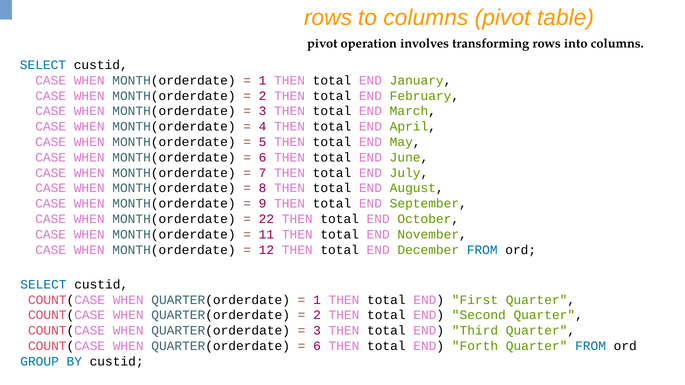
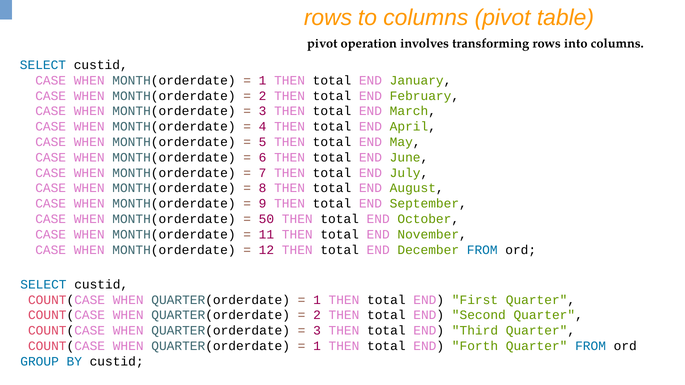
22: 22 -> 50 (266, 219)
6: 6 -> 1 (317, 346)
